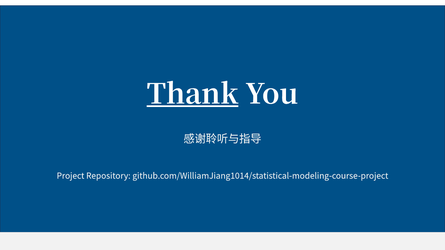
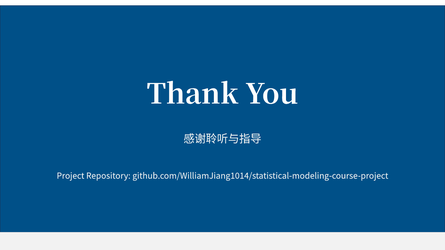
Thank underline: present -> none (193, 94)
